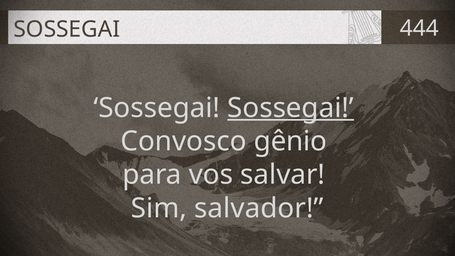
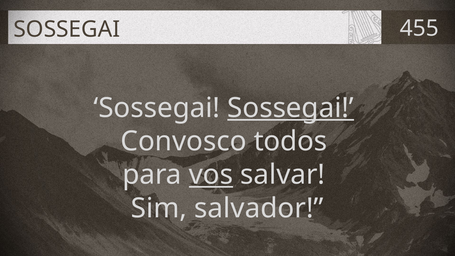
444: 444 -> 455 (419, 28)
gênio: gênio -> todos (290, 141)
vos underline: none -> present (211, 175)
